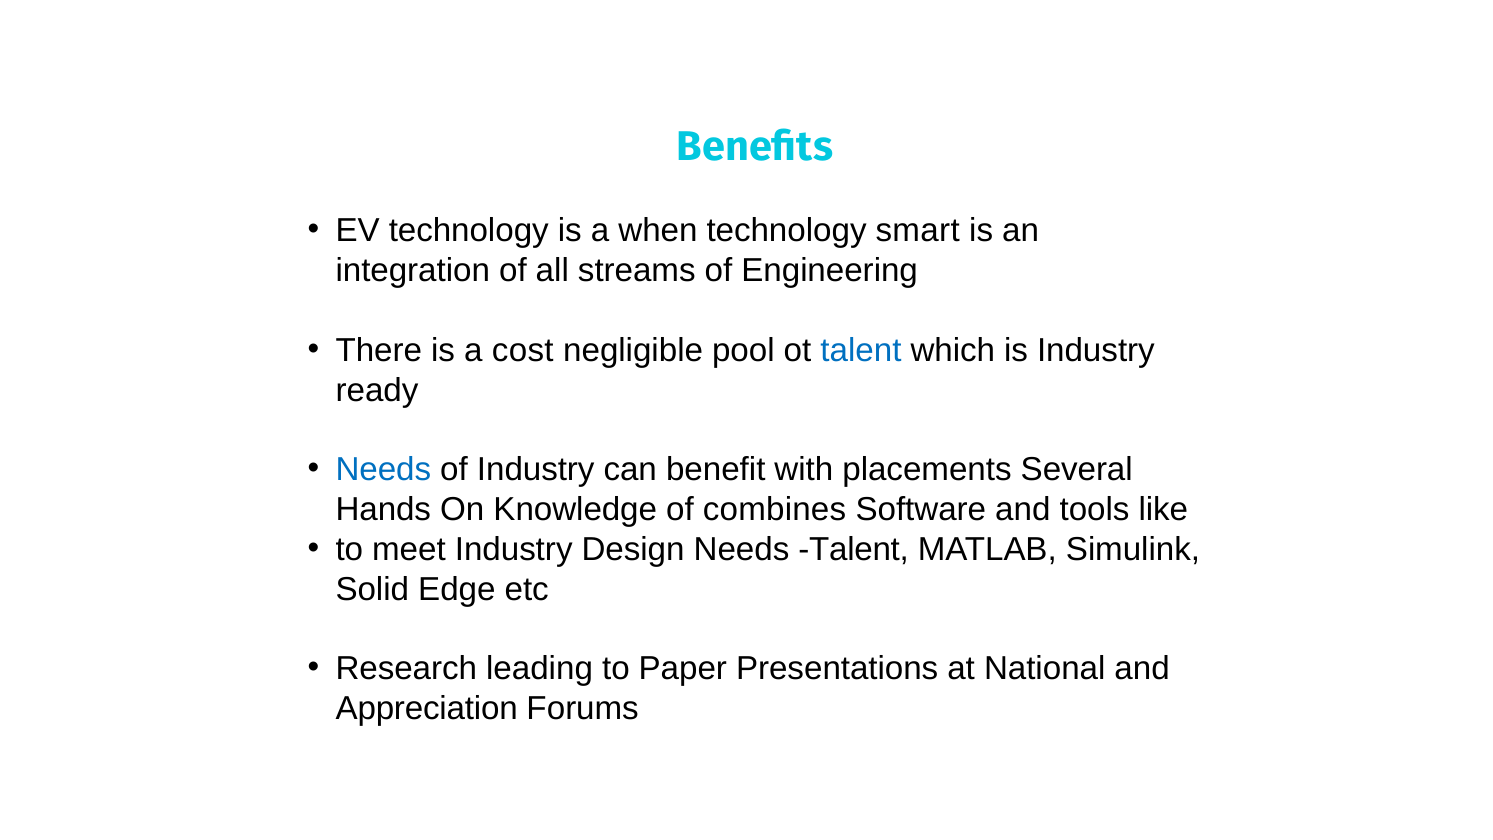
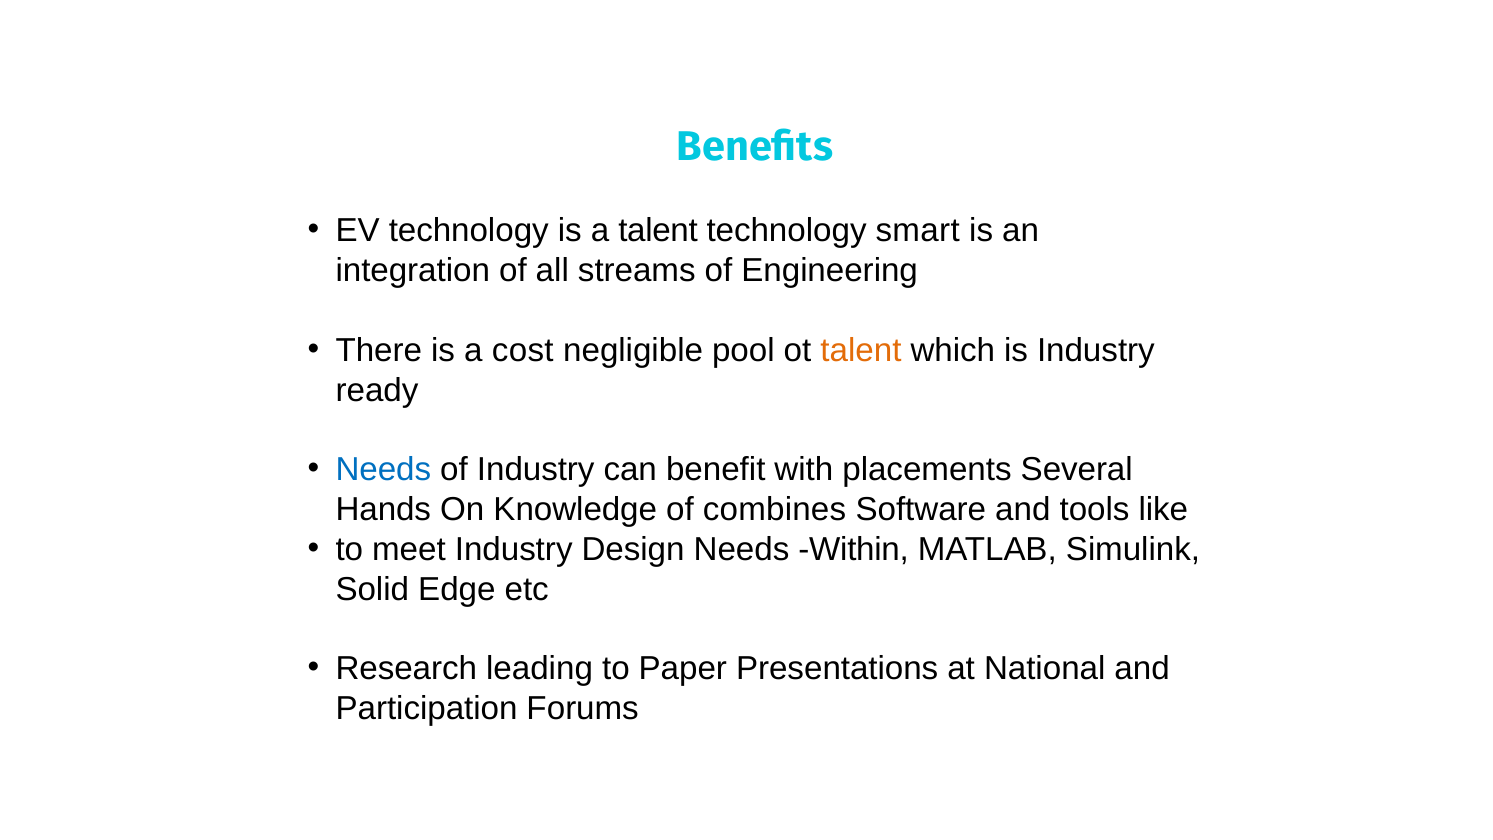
a when: when -> talent (658, 231)
talent colour: blue -> orange (861, 350)
Needs Talent: Talent -> Within (854, 549)
Appreciation: Appreciation -> Participation (427, 708)
